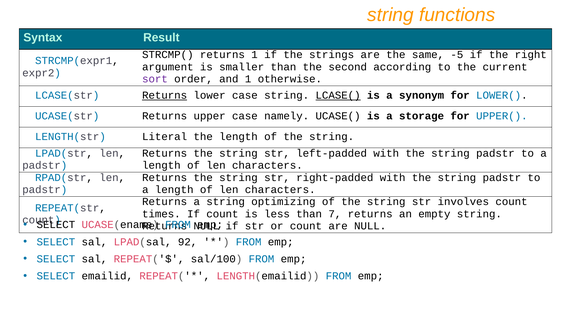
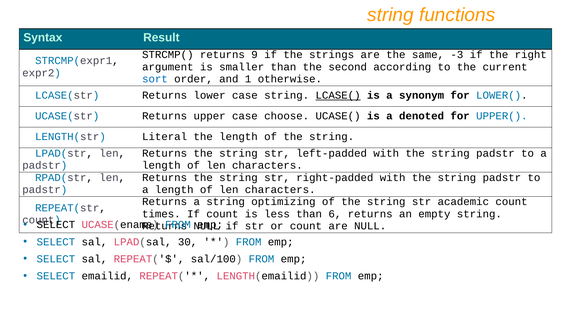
returns 1: 1 -> 9 (255, 55)
-5: -5 -> -3 (457, 55)
sort colour: purple -> blue (155, 79)
Returns underline: present -> none (165, 95)
namely: namely -> choose (287, 116)
storage: storage -> denoted (422, 116)
involves: involves -> academic (463, 202)
7: 7 -> 6 (335, 214)
92: 92 -> 30 (188, 242)
